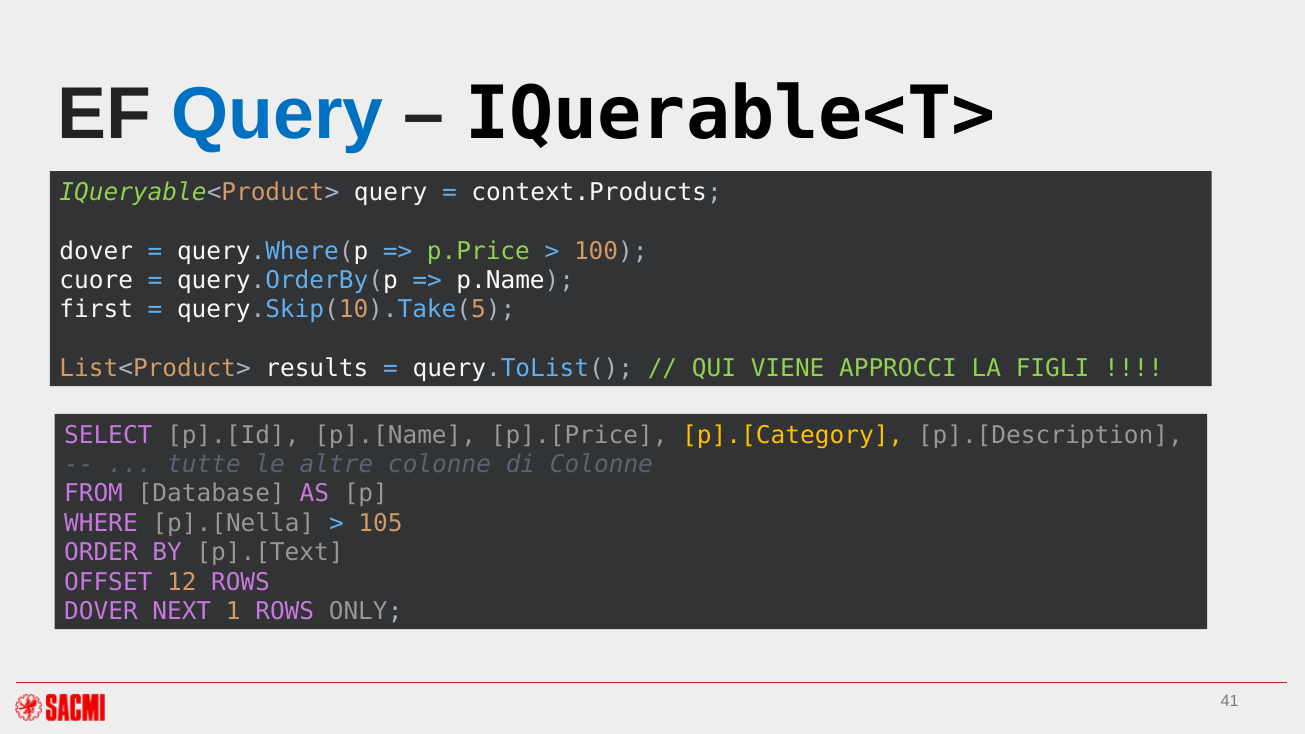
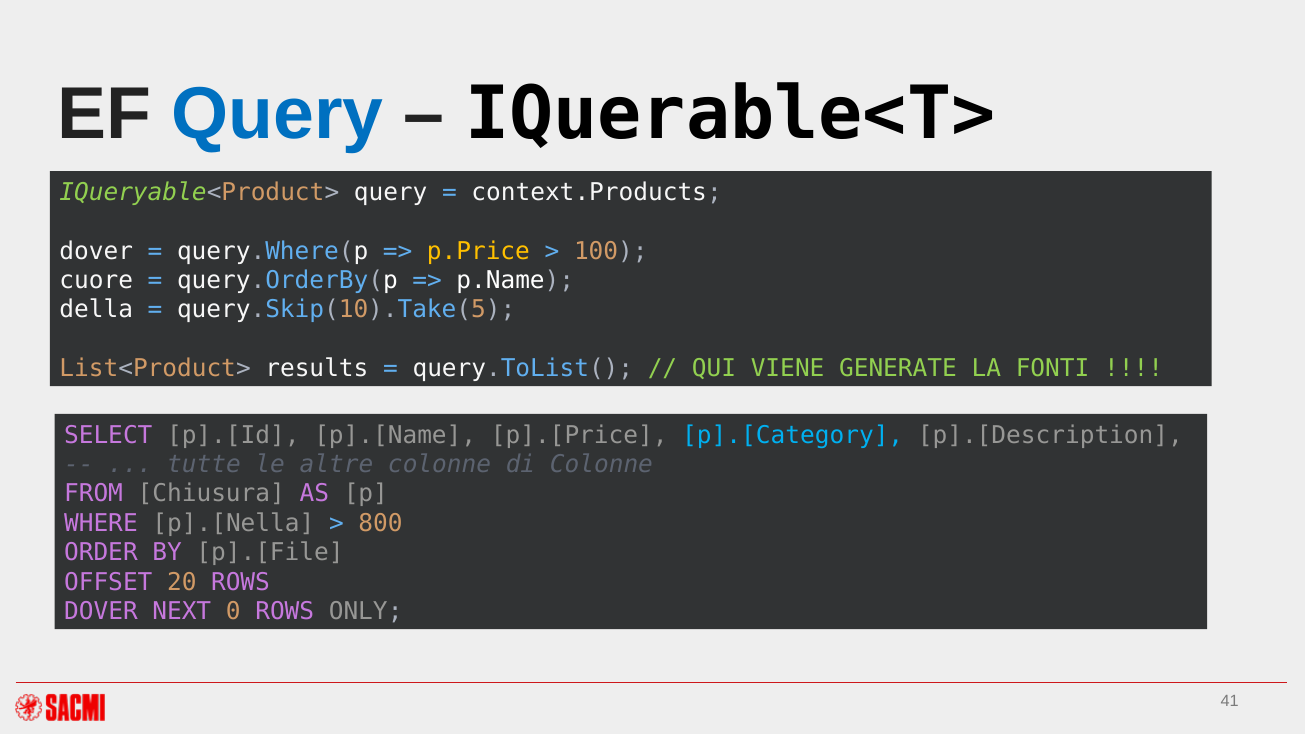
p.Price colour: light green -> yellow (478, 251)
first: first -> della (96, 310)
APPROCCI: APPROCCI -> GENERATE (898, 368)
FIGLI: FIGLI -> FONTI (1053, 368)
p].[Category colour: yellow -> light blue (793, 435)
Database: Database -> Chiusura (211, 494)
105: 105 -> 800 (380, 523)
p].[Text: p].[Text -> p].[File (270, 553)
12: 12 -> 20 (182, 582)
1: 1 -> 0 (233, 611)
